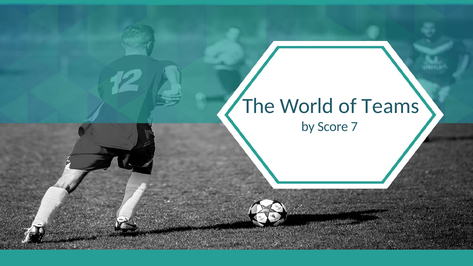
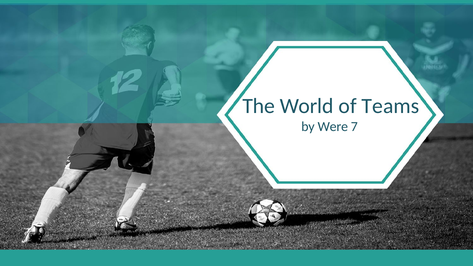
Score: Score -> Were (333, 127)
